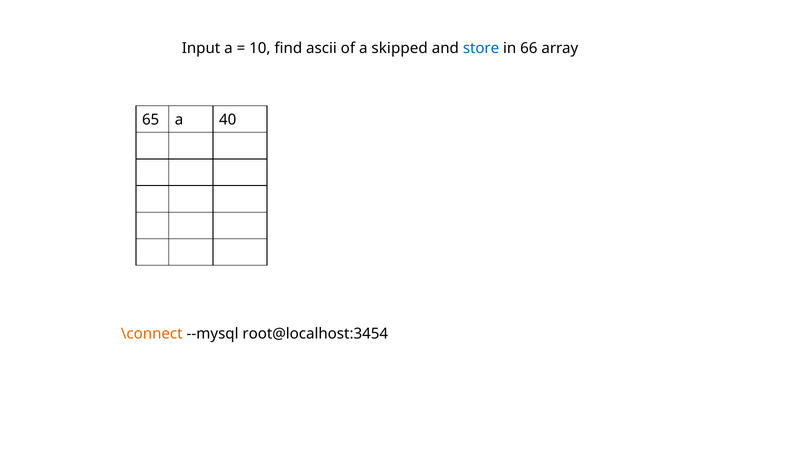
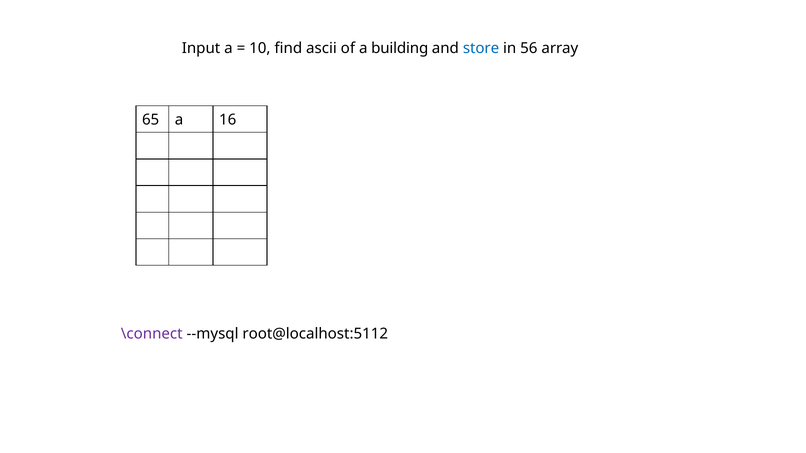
skipped: skipped -> building (400, 48)
66: 66 -> 56 (529, 48)
40: 40 -> 16 (228, 120)
\connect colour: orange -> purple (152, 334)
root@localhost:3454: root@localhost:3454 -> root@localhost:5112 (315, 334)
